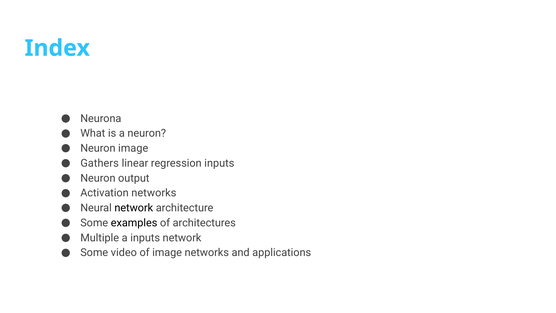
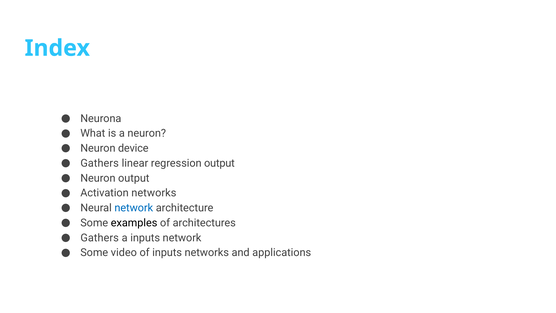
Neuron image: image -> device (133, 148)
regression inputs: inputs -> output (219, 163)
network colour: black -> blue (134, 208)
Multiple: Multiple -> Gathers (100, 238)
of image: image -> inputs (167, 253)
